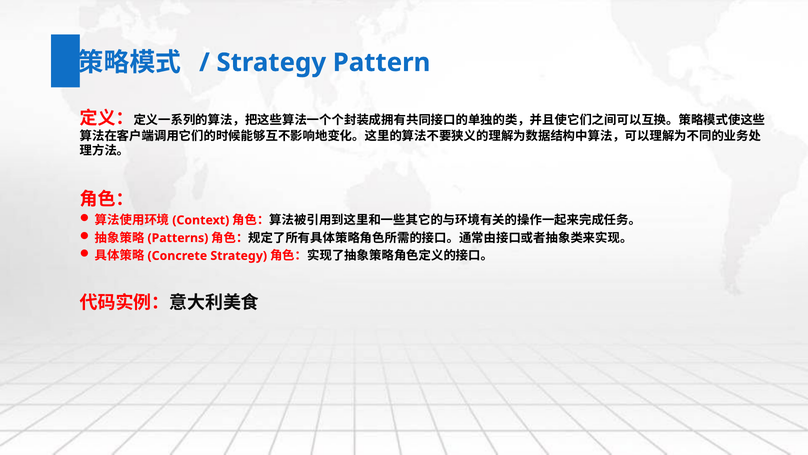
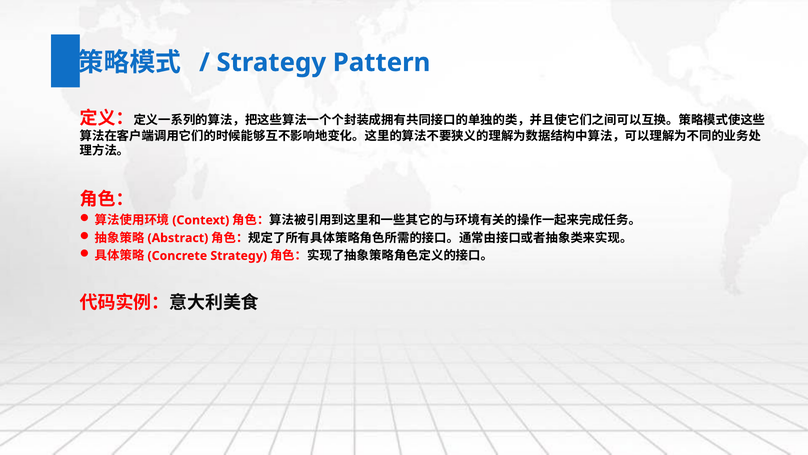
Patterns: Patterns -> Abstract (178, 238)
